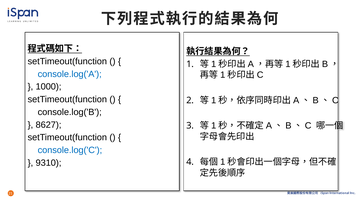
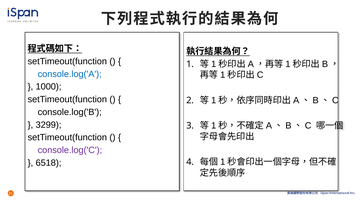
8627: 8627 -> 3299 (49, 125)
console.log('C colour: blue -> purple (70, 150)
9310: 9310 -> 6518 (49, 163)
